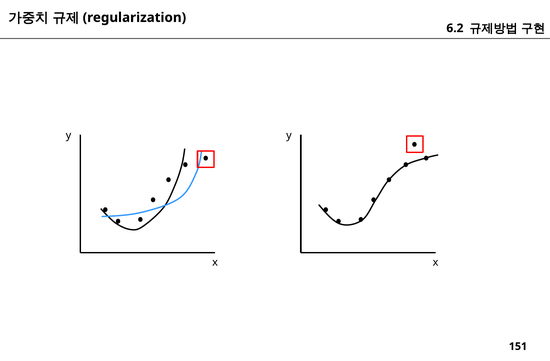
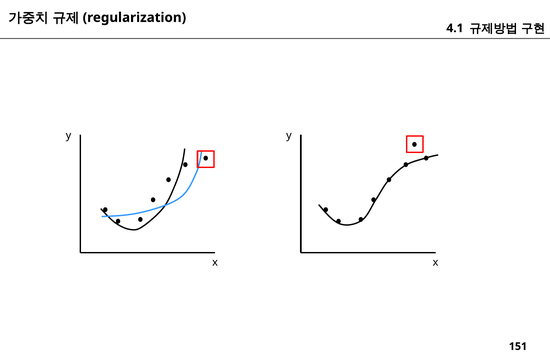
6.2: 6.2 -> 4.1 (455, 28)
